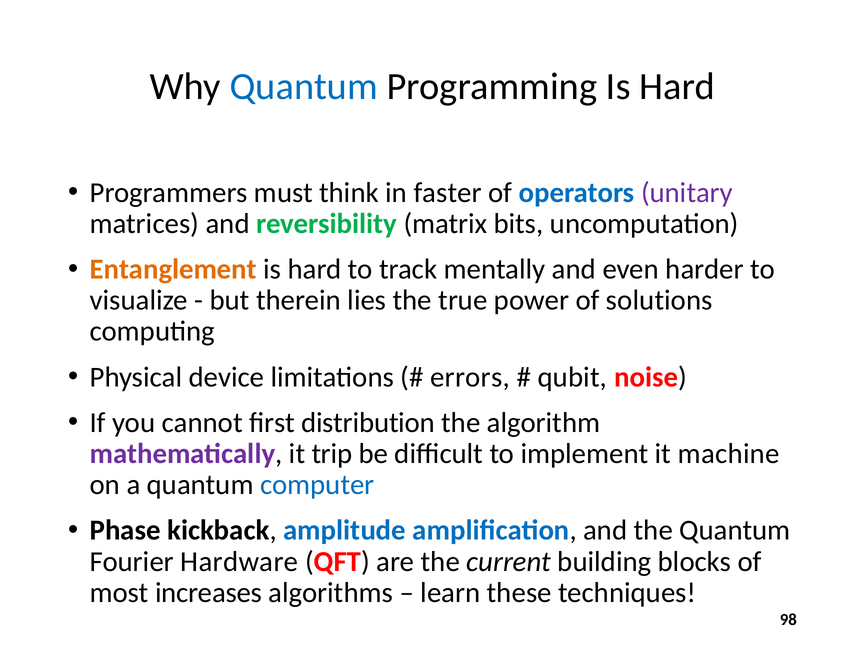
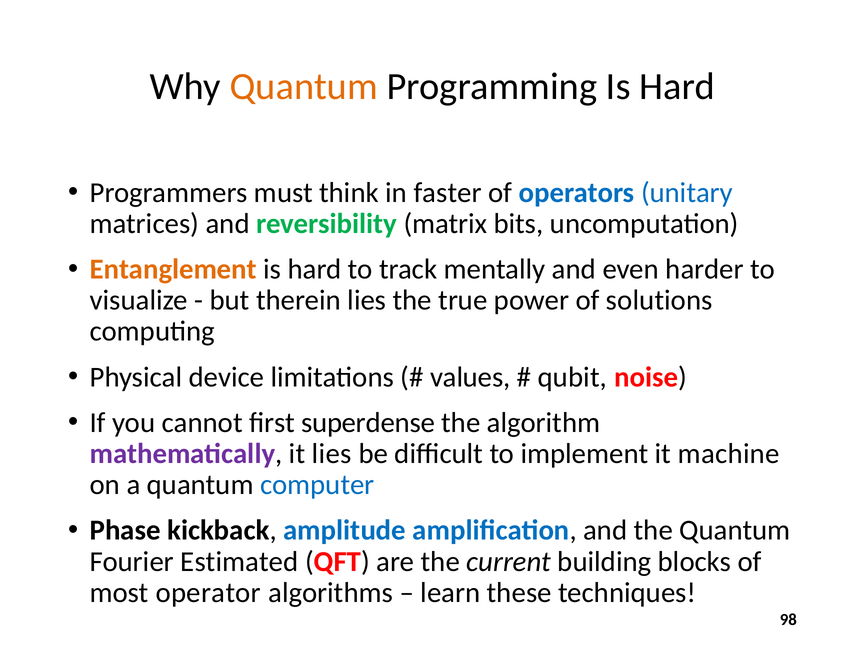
Quantum colour: blue -> orange (304, 86)
unitary colour: purple -> blue (687, 192)
errors: errors -> values (470, 377)
distribution: distribution -> superdense (368, 422)
it trip: trip -> lies (332, 454)
Hardware: Hardware -> Estimated (239, 561)
increases: increases -> operator (208, 592)
